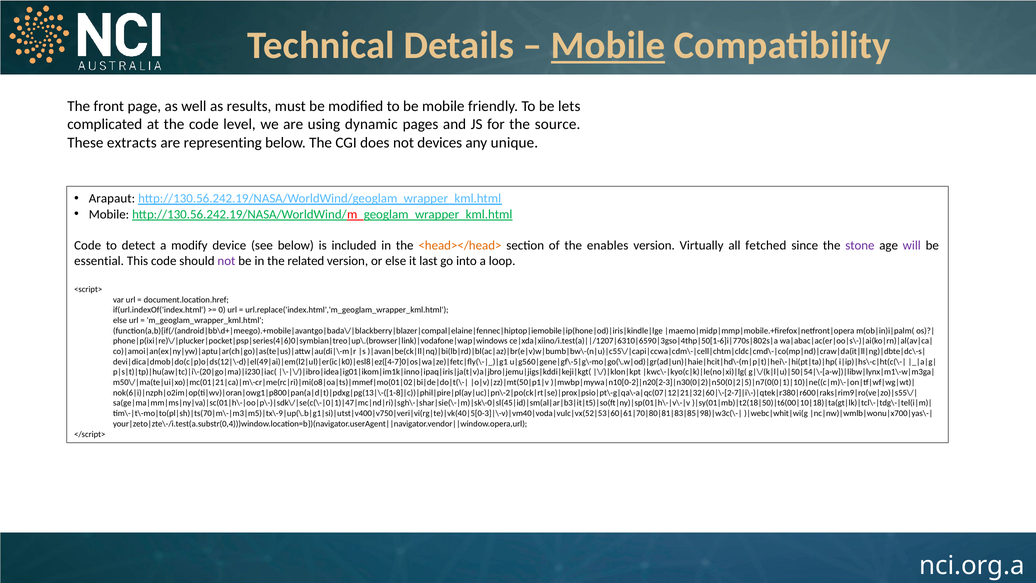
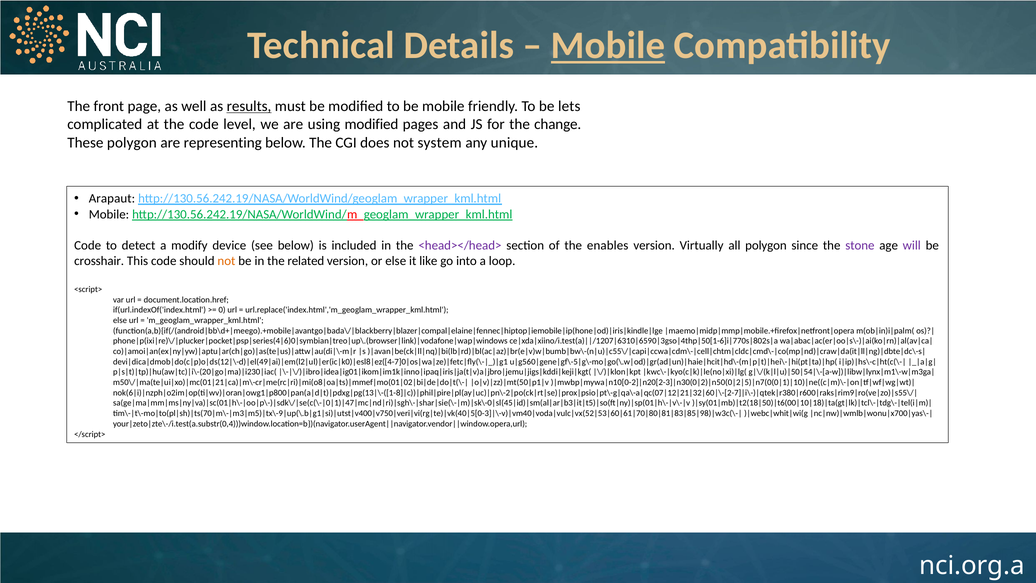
results underline: none -> present (249, 106)
using dynamic: dynamic -> modified (371, 124)
source: source -> change (558, 124)
These extracts: extracts -> polygon (132, 142)
devices: devices -> system (440, 142)
<head></head> colour: orange -> purple (460, 245)
all fetched: fetched -> polygon (766, 245)
essential: essential -> crosshair (99, 261)
not colour: purple -> orange (226, 261)
last: last -> like (428, 261)
